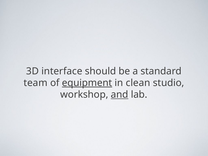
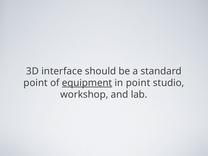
team: team -> point (36, 83)
in clean: clean -> point (138, 83)
and underline: present -> none (120, 95)
